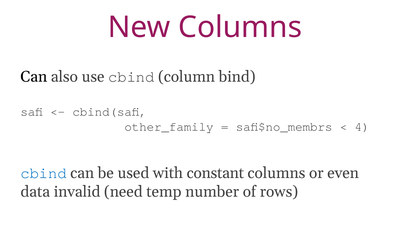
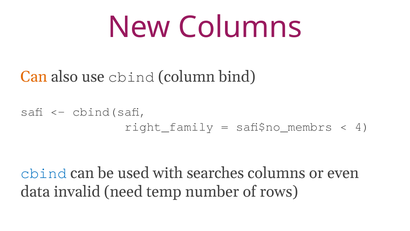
Can colour: black -> orange (34, 77)
other_family: other_family -> right_family (169, 126)
constant: constant -> searches (215, 173)
